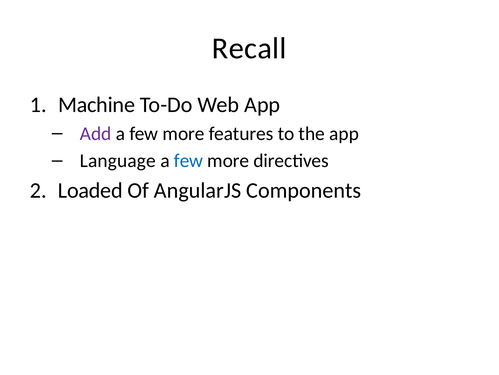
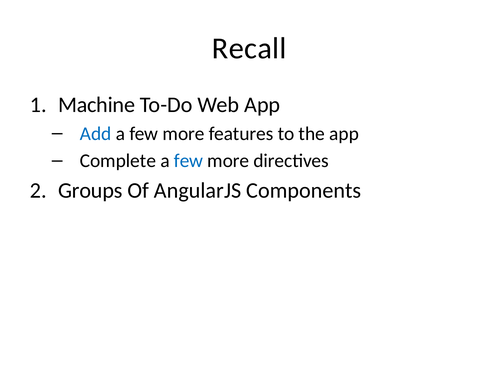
Add colour: purple -> blue (96, 133)
Language: Language -> Complete (118, 160)
Loaded: Loaded -> Groups (90, 190)
